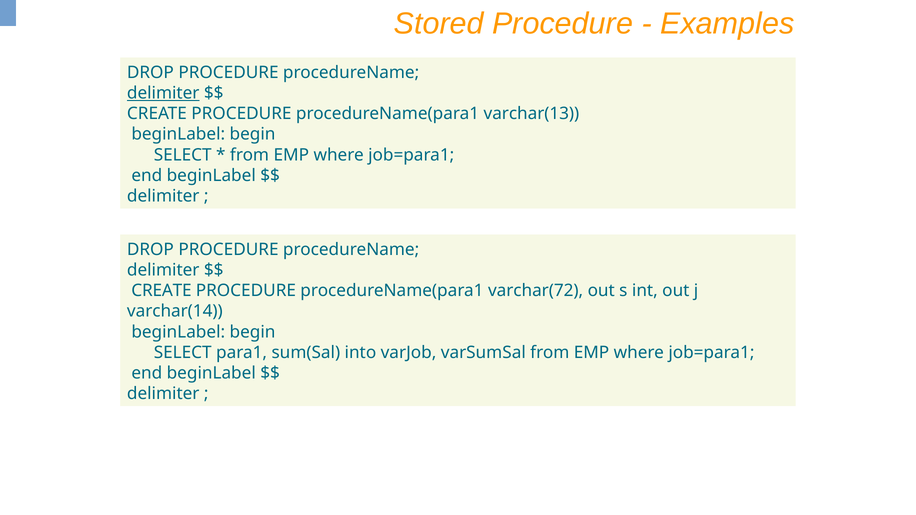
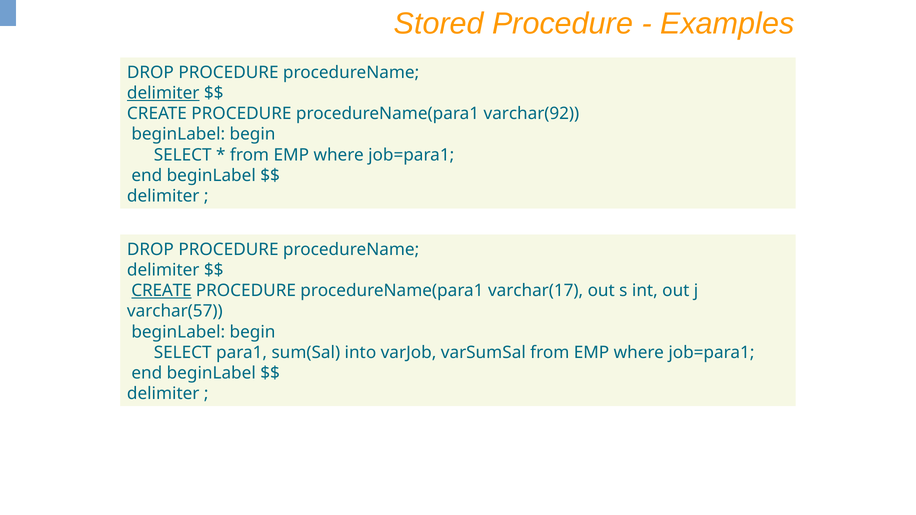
varchar(13: varchar(13 -> varchar(92 (531, 114)
CREATE underline: none -> present (161, 291)
varchar(72: varchar(72 -> varchar(17 (536, 291)
varchar(14: varchar(14 -> varchar(57 (175, 311)
